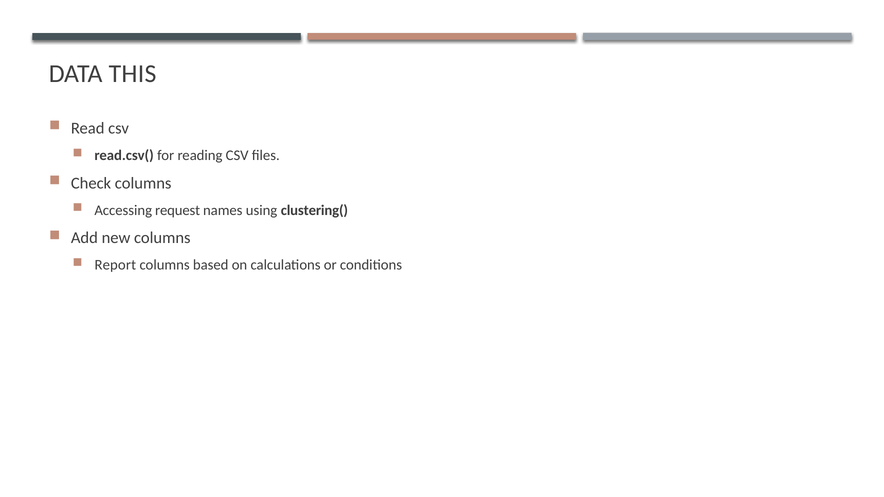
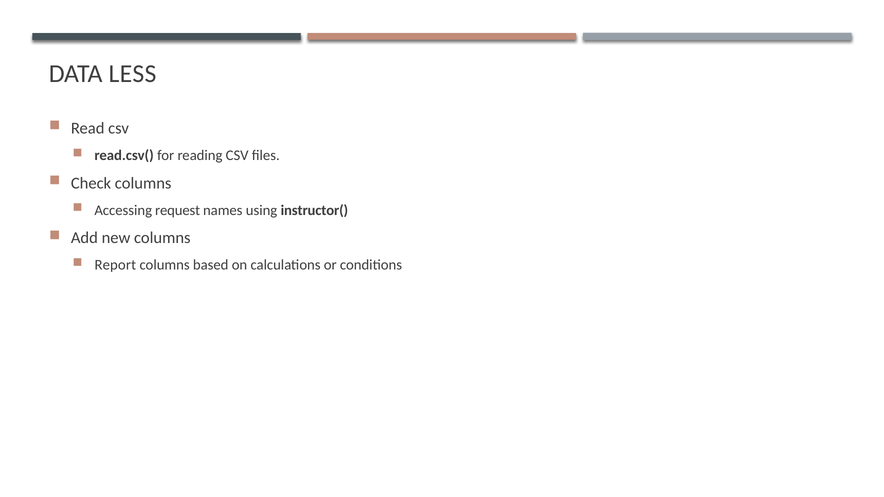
THIS: THIS -> LESS (132, 74)
clustering(: clustering( -> instructor( (314, 210)
